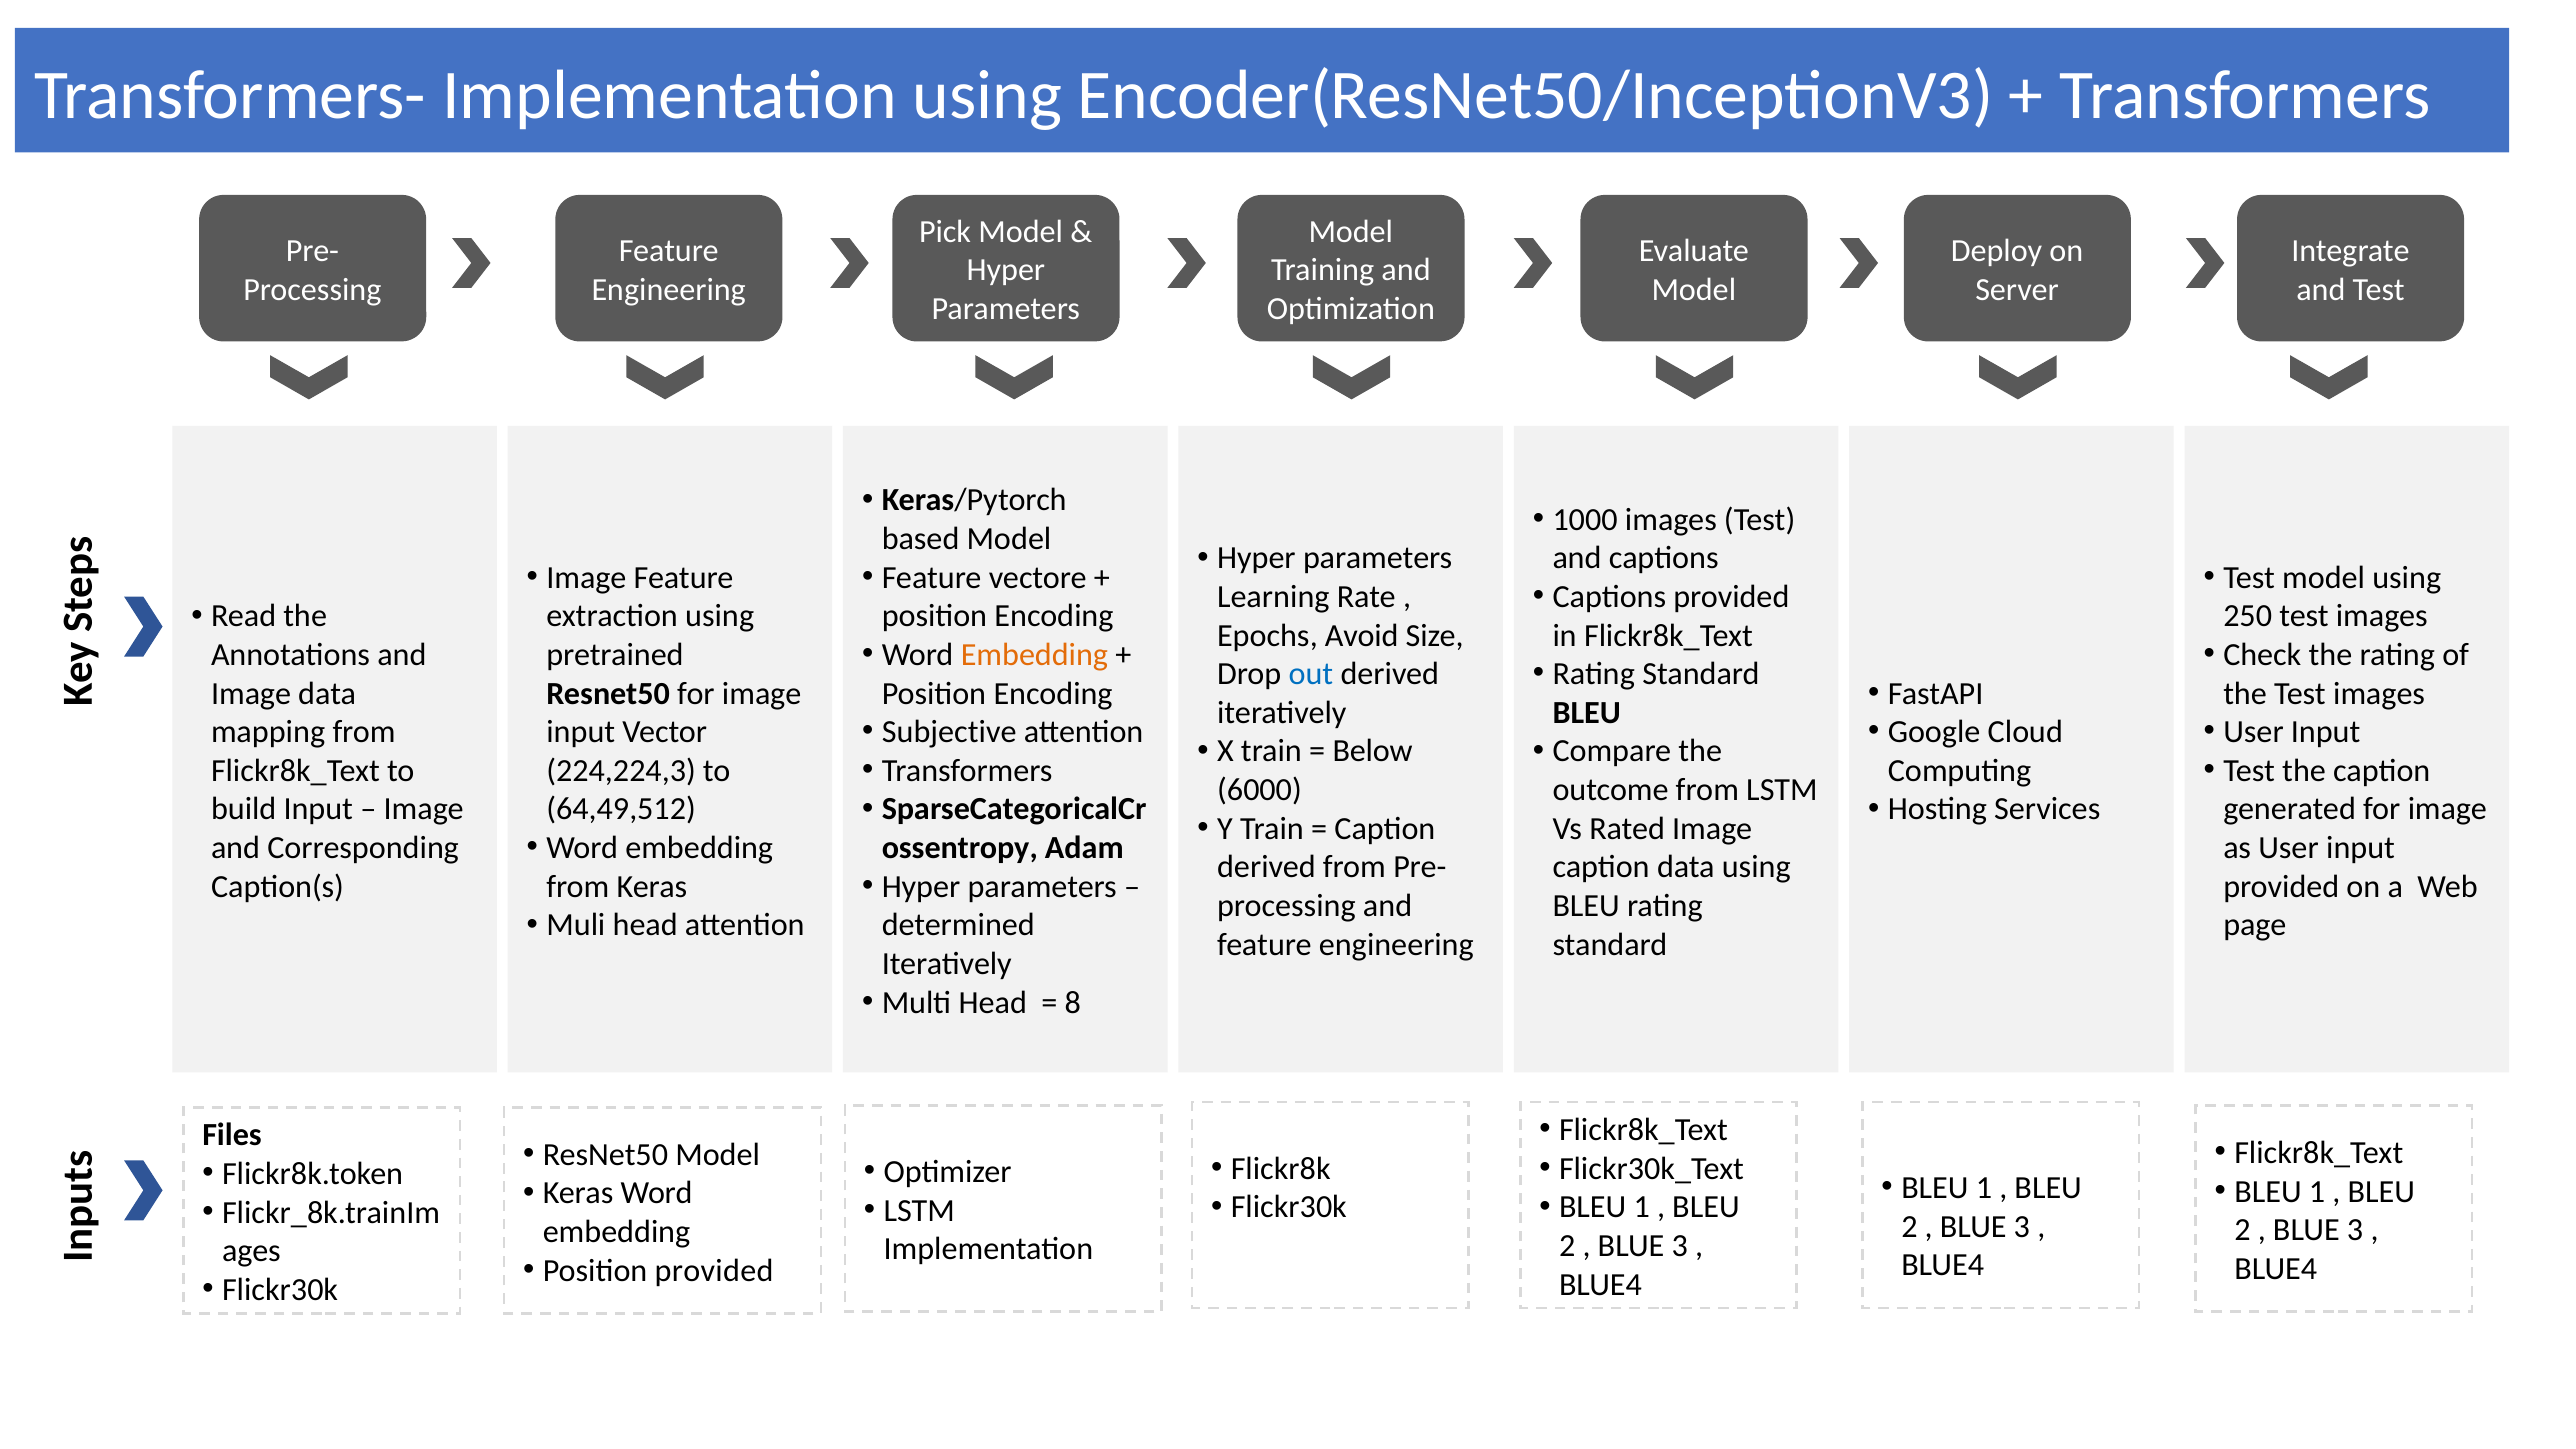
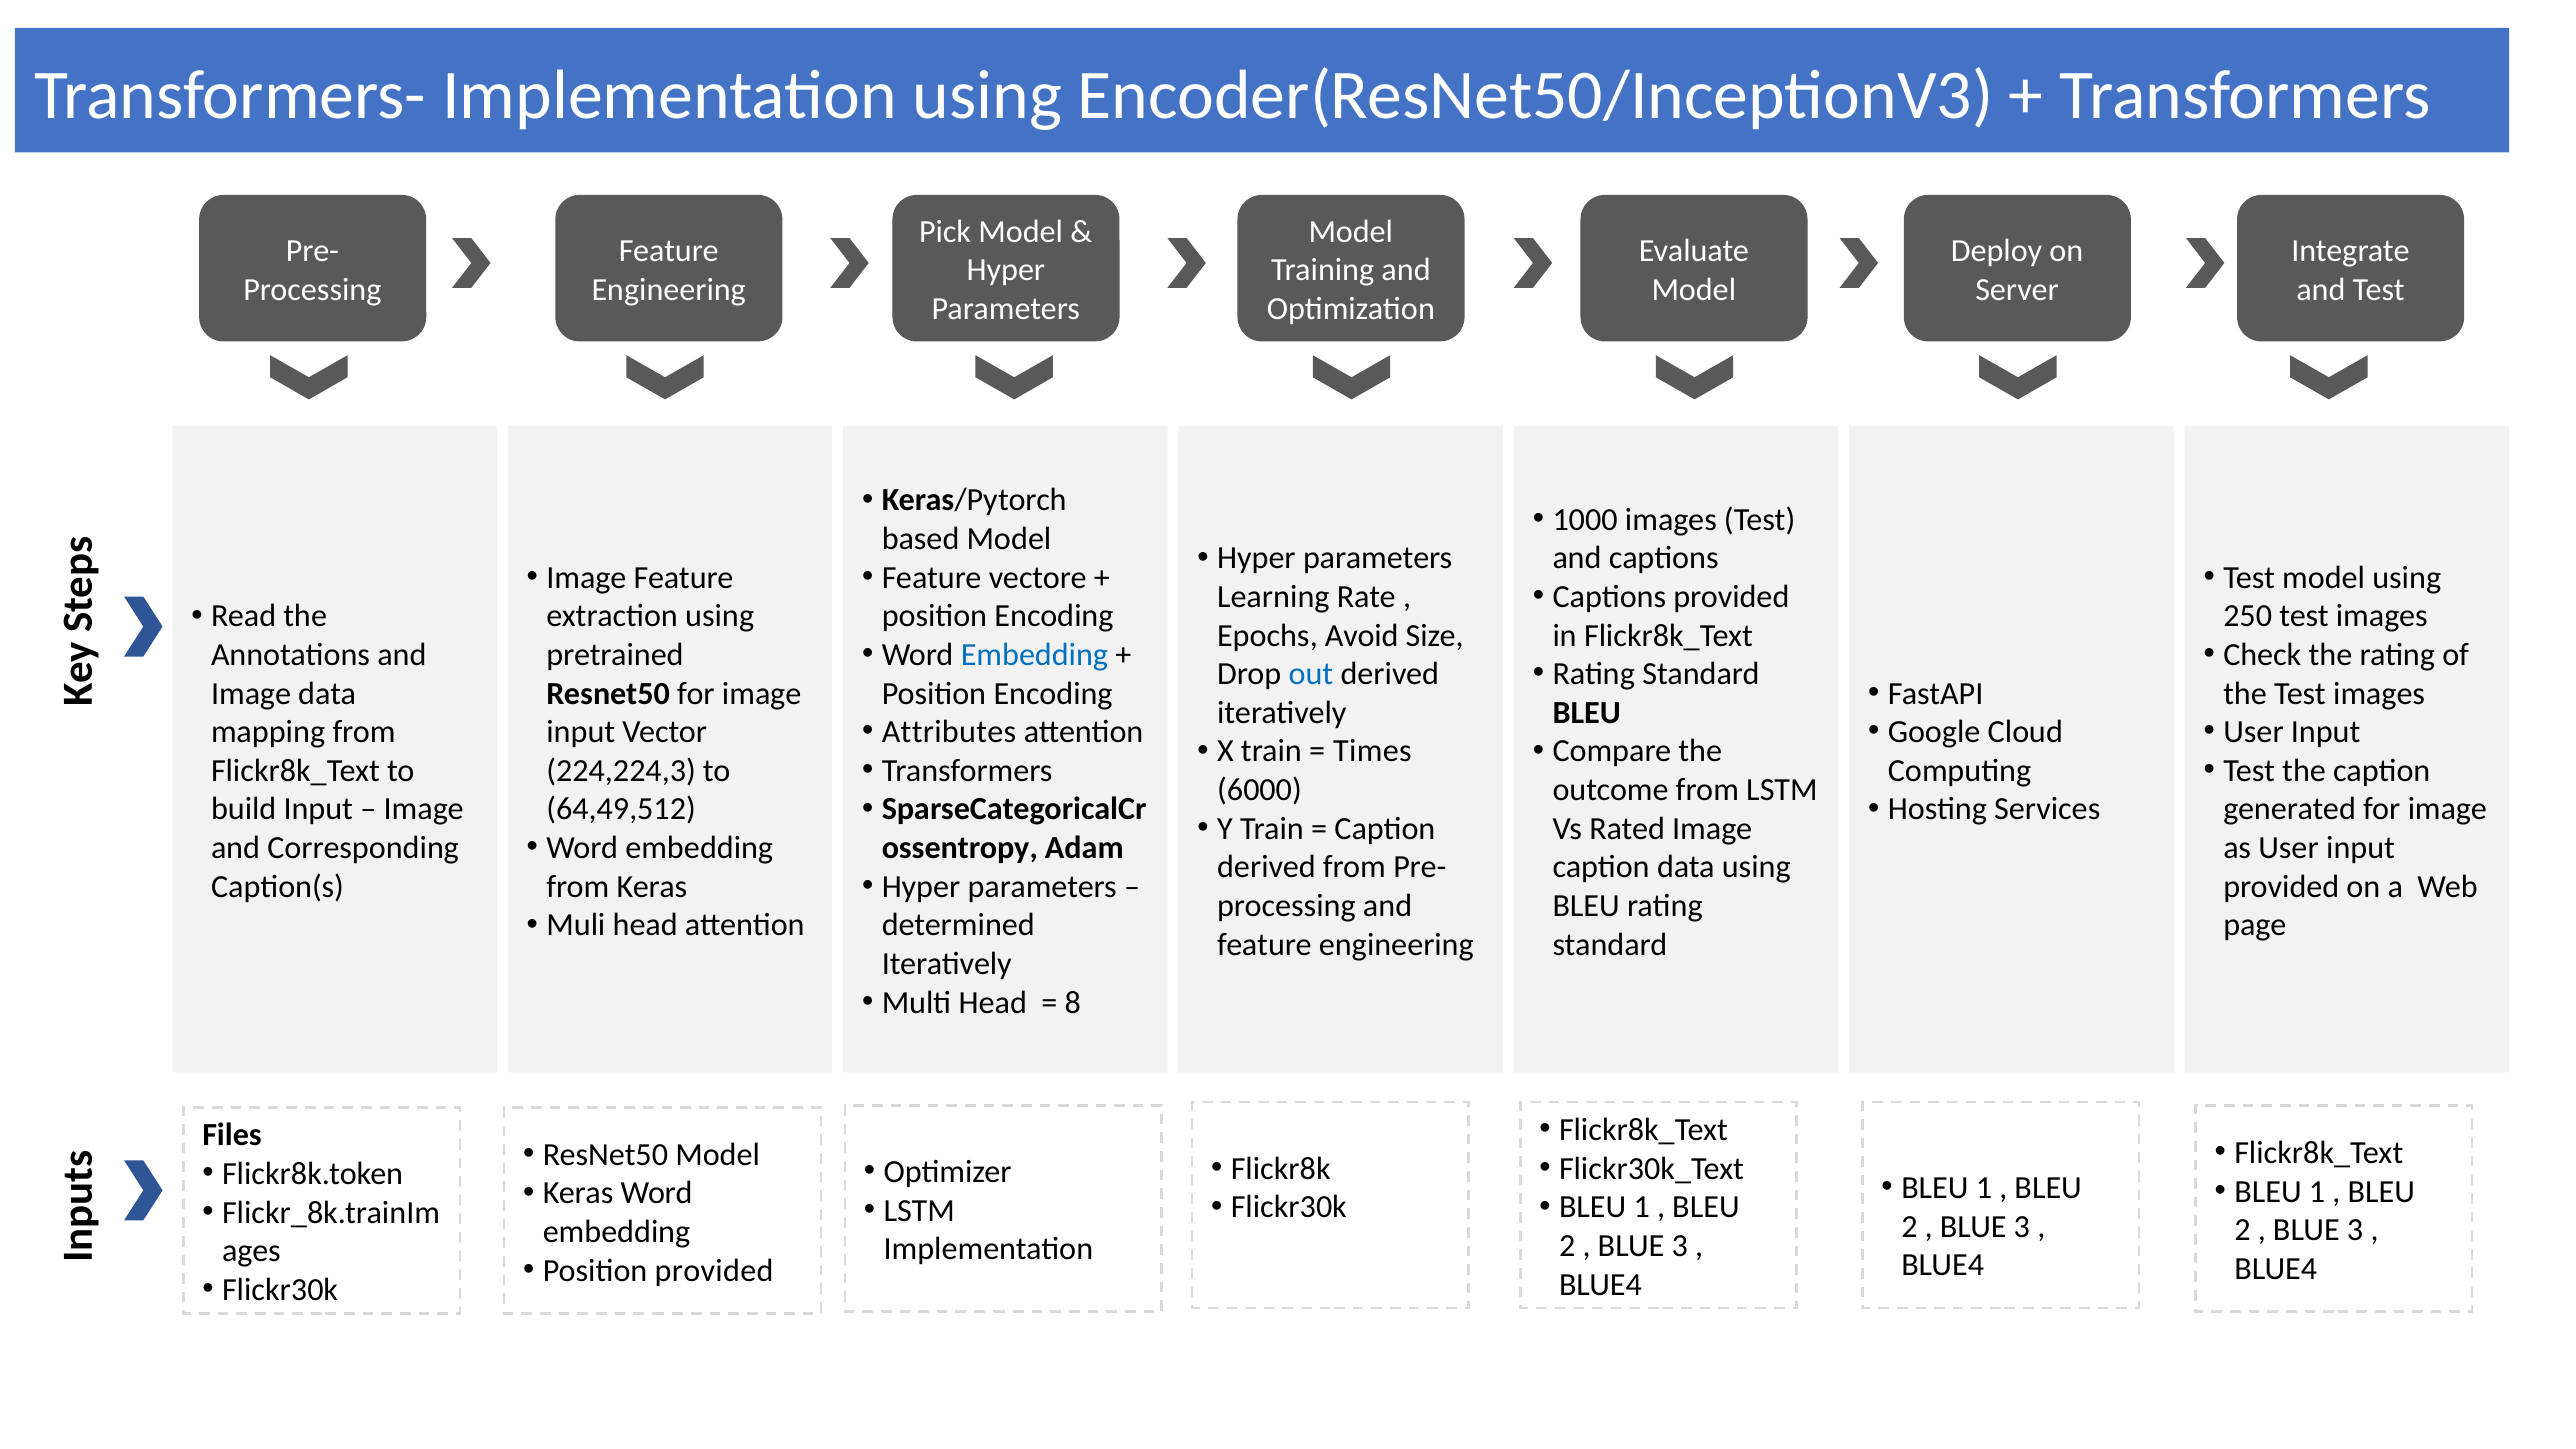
Embedding colour: orange -> blue (1034, 655)
Subjective: Subjective -> Attributes (949, 732)
Below: Below -> Times (1372, 751)
